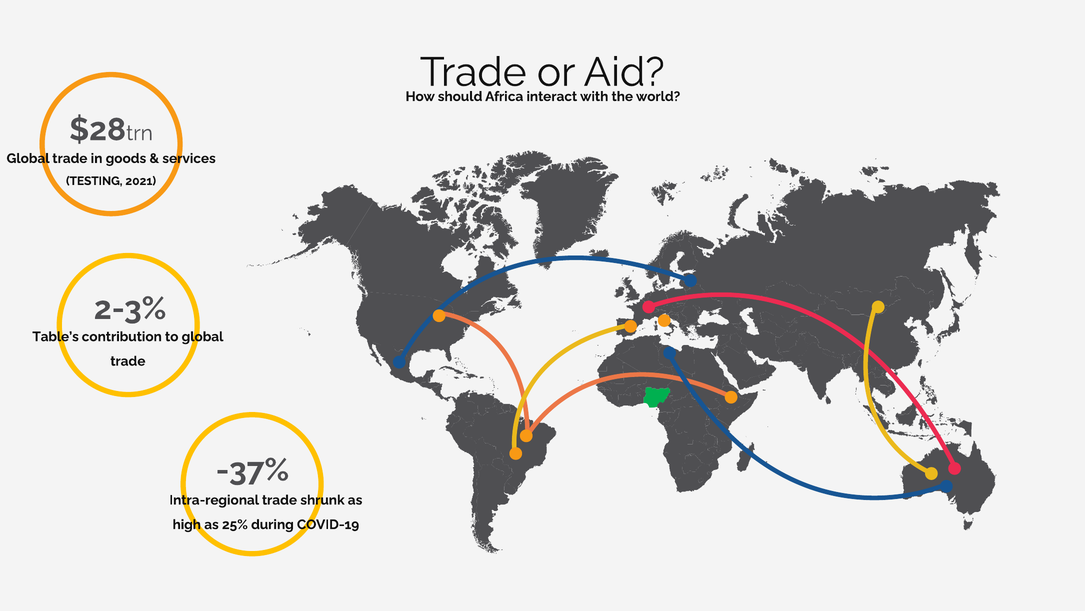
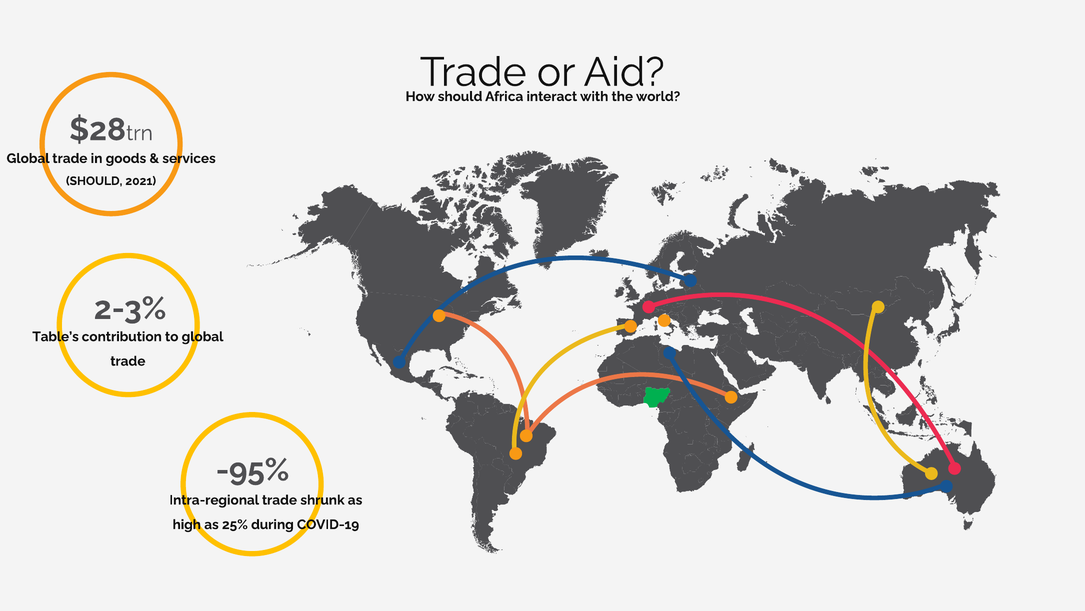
TESTING: TESTING -> SHOULD (94, 181)
-37%: -37% -> -95% (253, 470)
